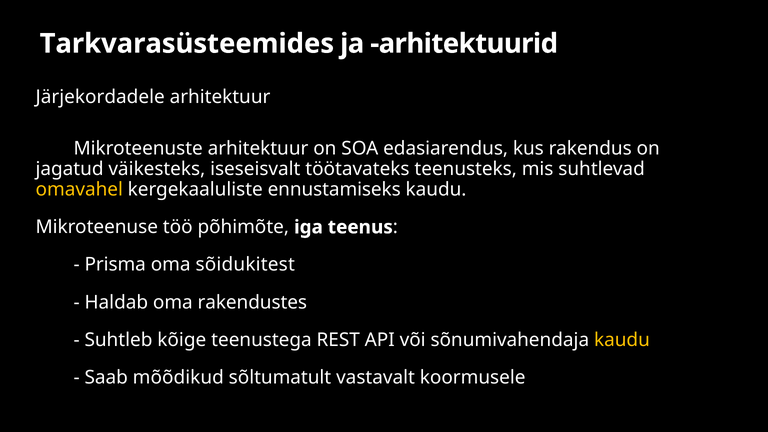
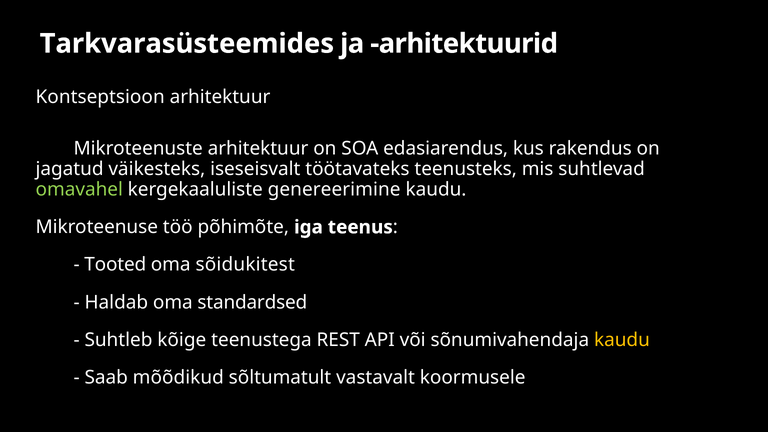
Järjekordadele: Järjekordadele -> Kontseptsioon (100, 97)
omavahel colour: yellow -> light green (79, 190)
ennustamiseks: ennustamiseks -> genereerimine (334, 190)
Prisma: Prisma -> Tooted (115, 265)
rakendustes: rakendustes -> standardsed (252, 302)
